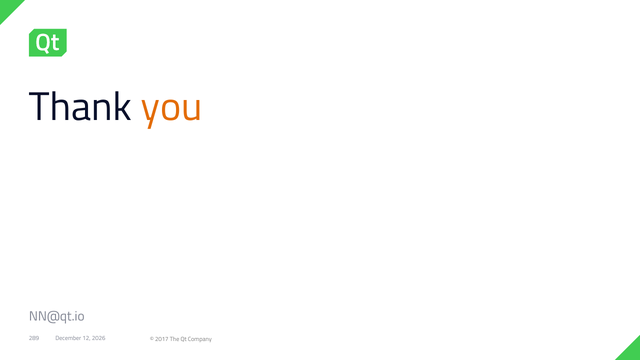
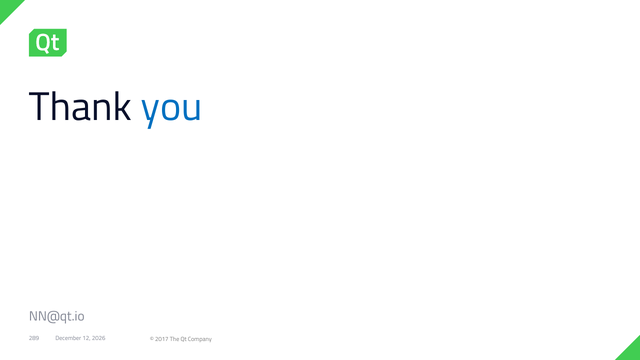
you colour: orange -> blue (172, 107)
